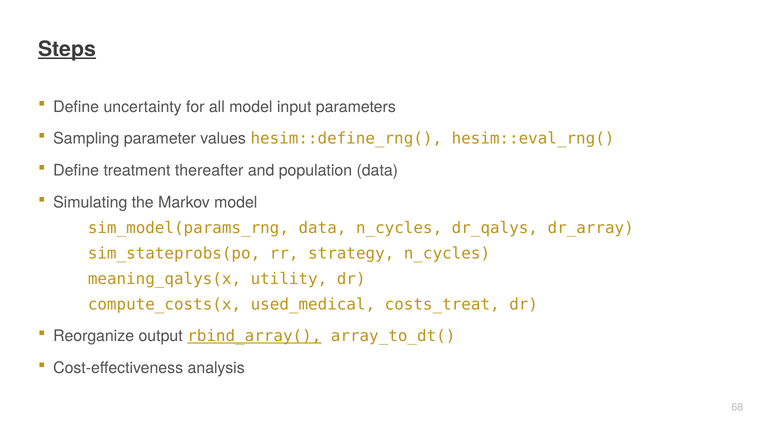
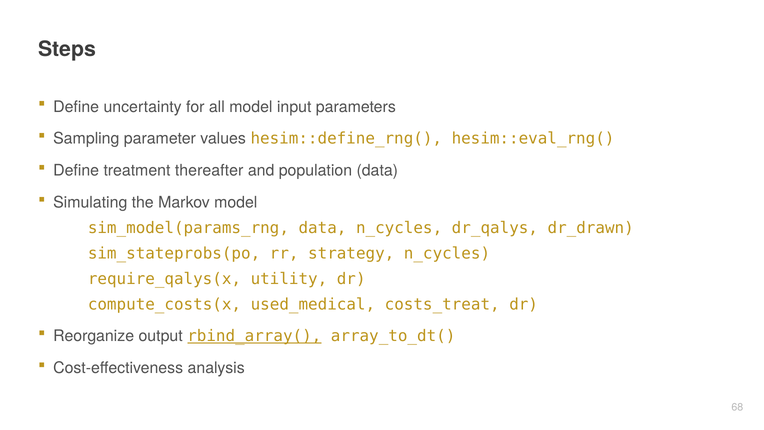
Steps underline: present -> none (67, 49)
dr_array: dr_array -> dr_drawn (591, 228)
meaning_qalys(x: meaning_qalys(x -> require_qalys(x (164, 279)
